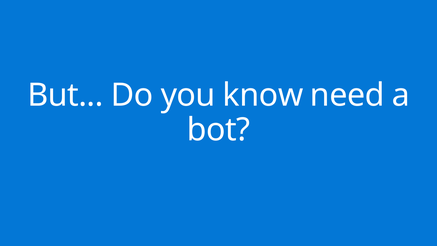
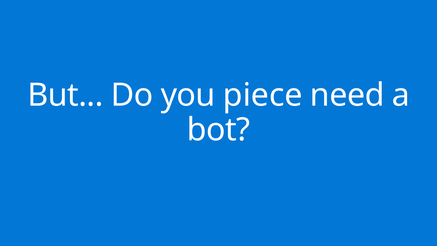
know: know -> piece (263, 95)
